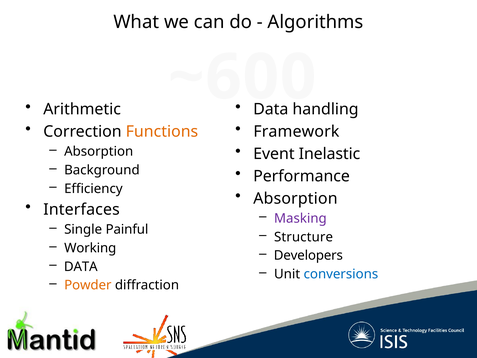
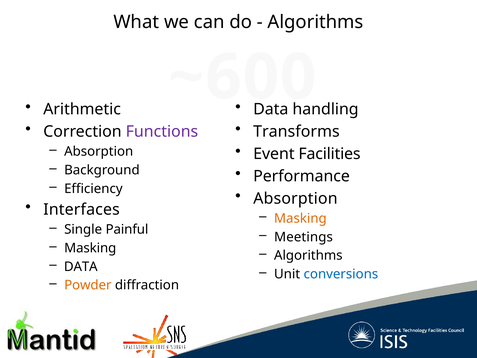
Functions colour: orange -> purple (162, 132)
Framework: Framework -> Transforms (296, 132)
Inelastic: Inelastic -> Facilities (330, 154)
Masking colour: purple -> orange (300, 218)
Structure: Structure -> Meetings (304, 237)
Working: Working -> Masking (90, 248)
Developers: Developers -> Algorithms (308, 255)
